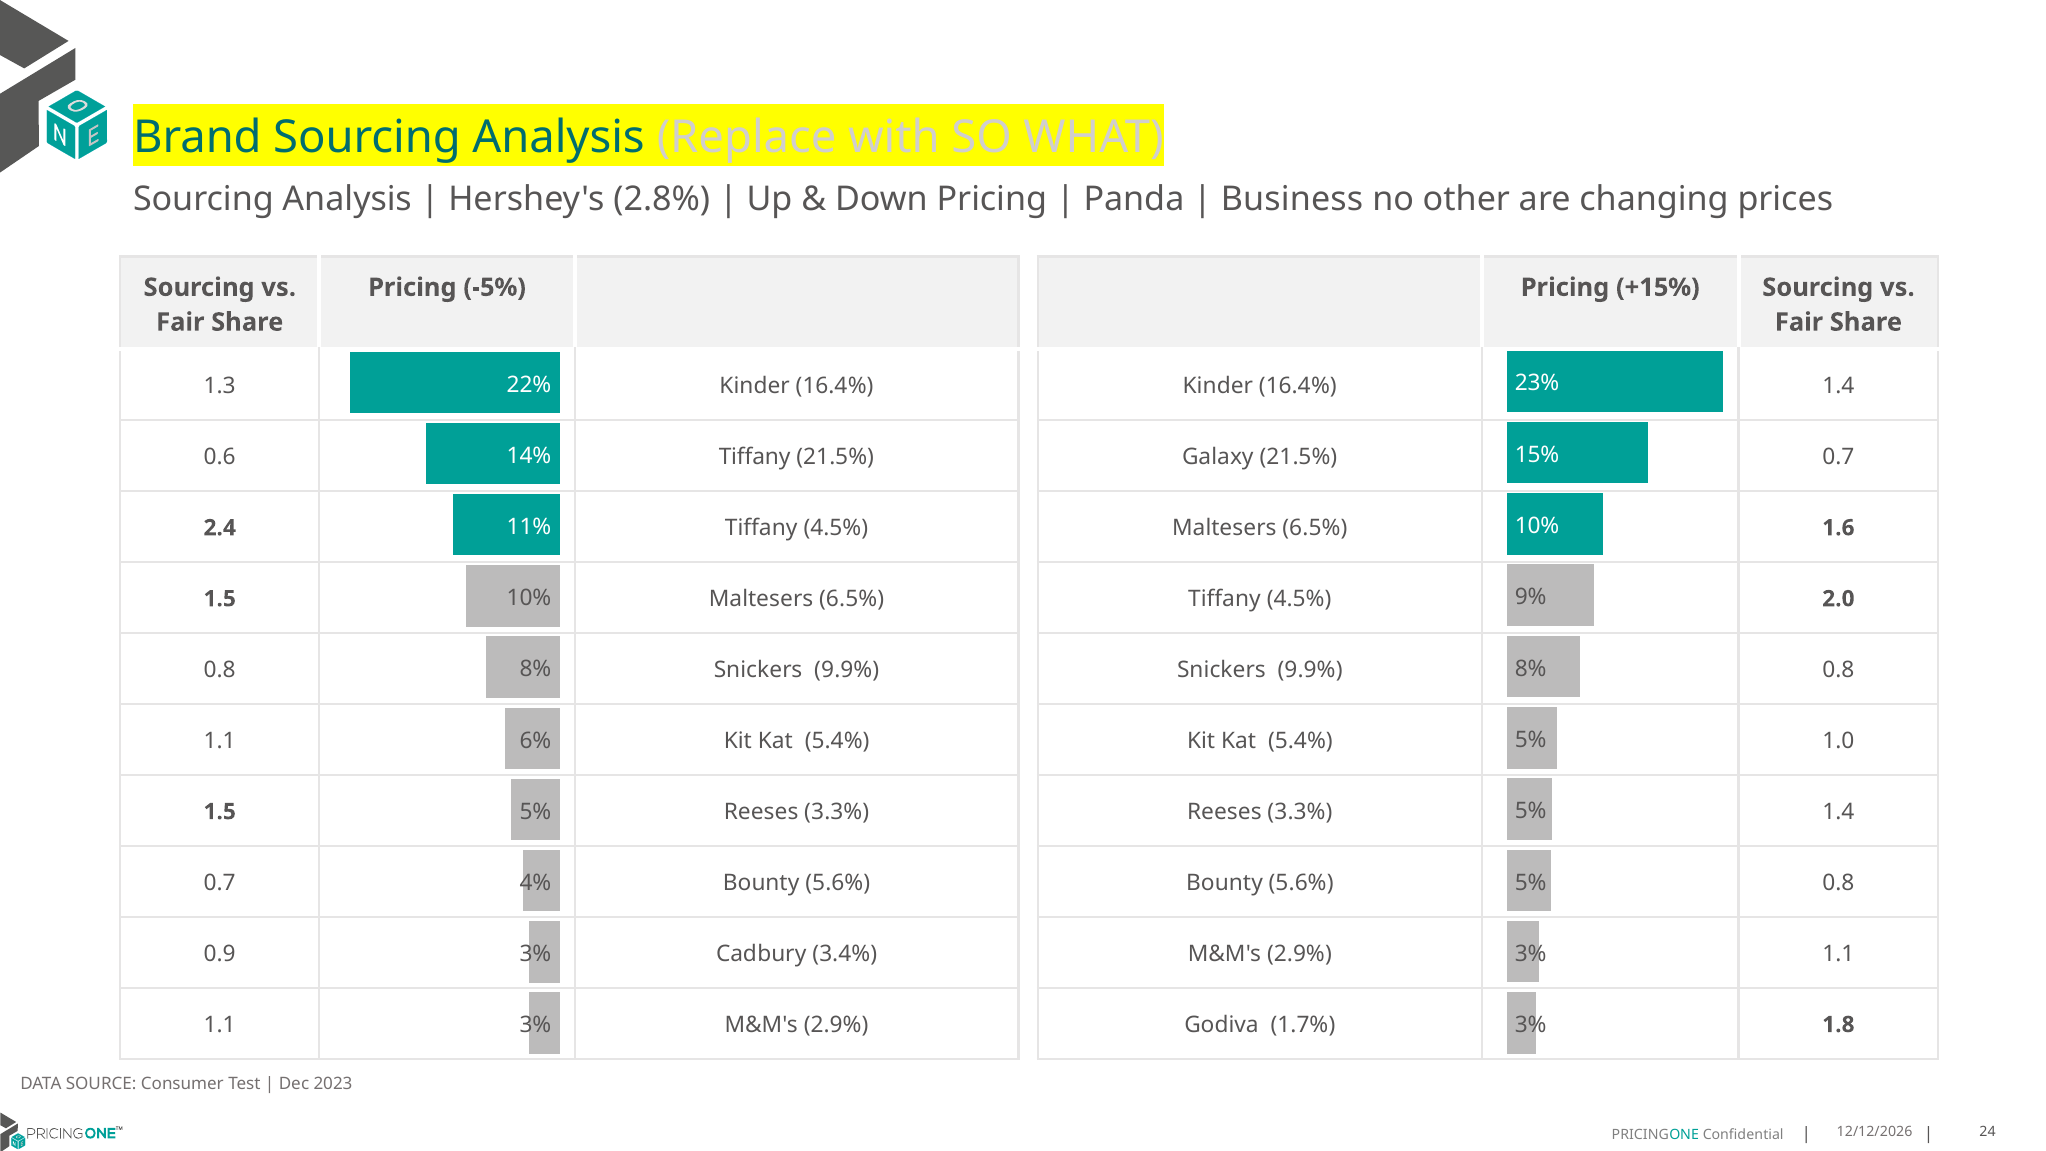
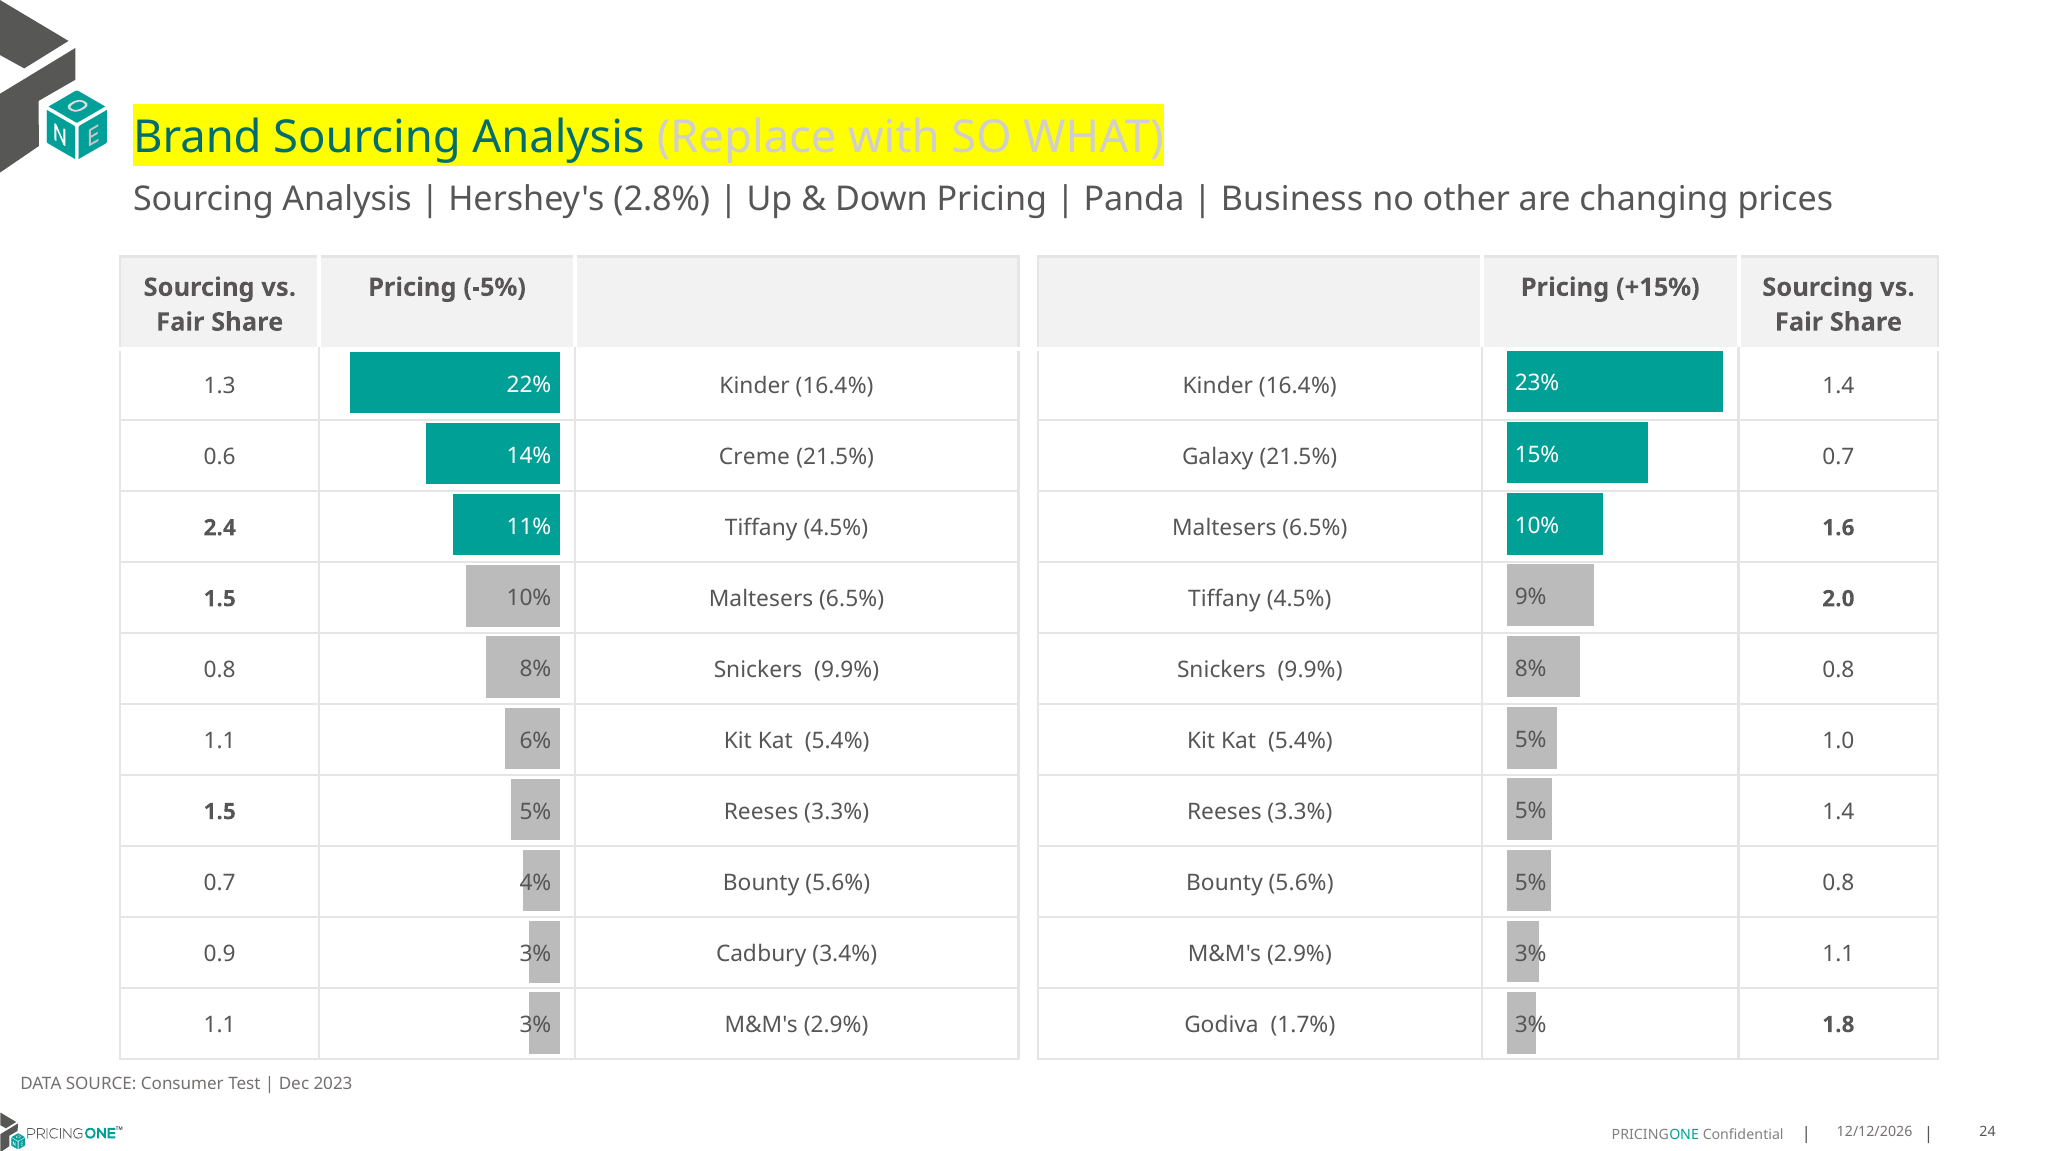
0.6 Tiffany: Tiffany -> Creme (754, 457)
